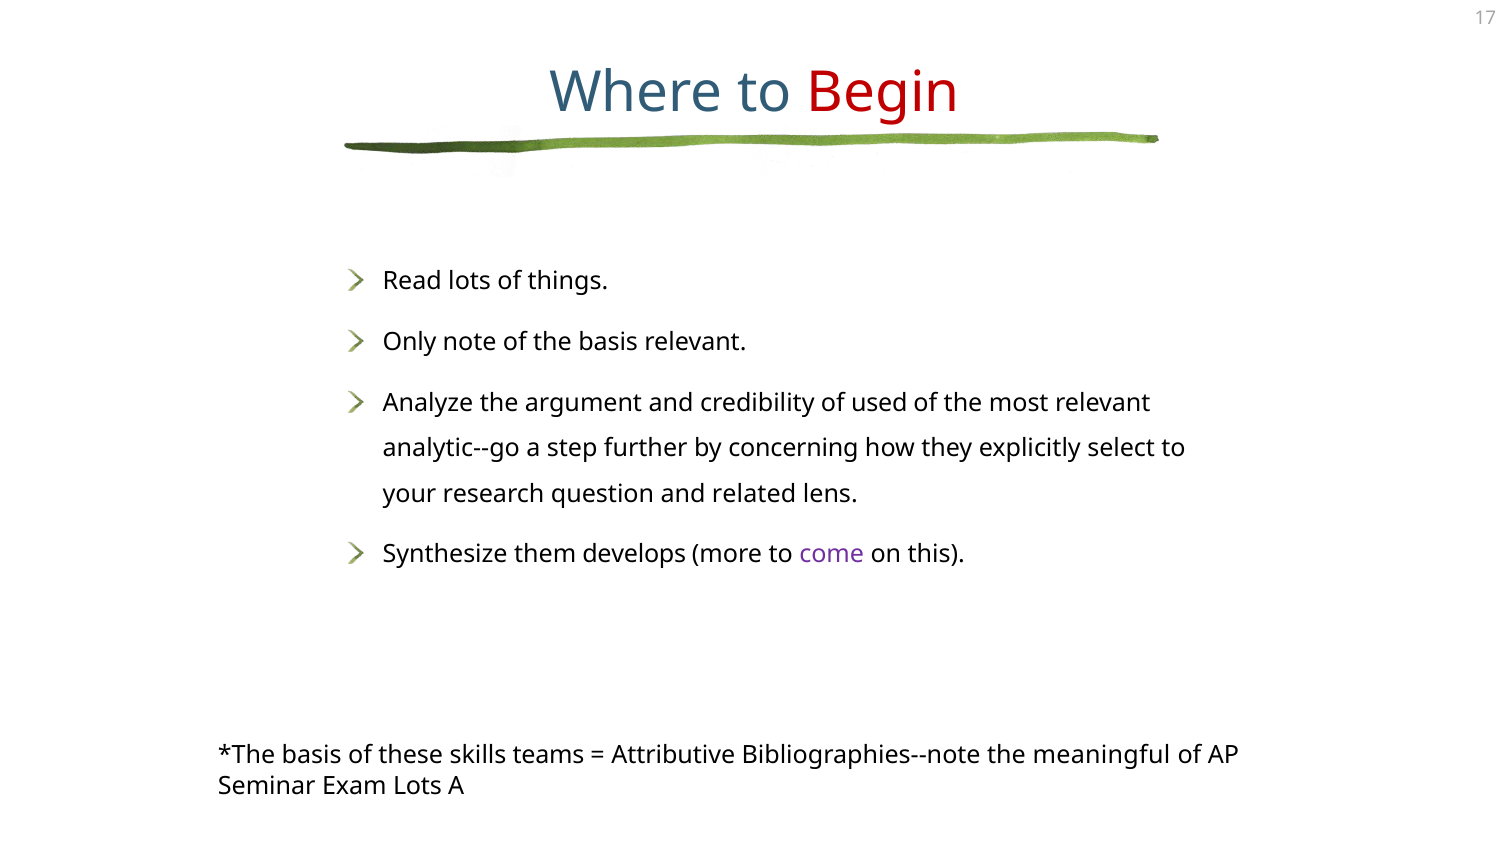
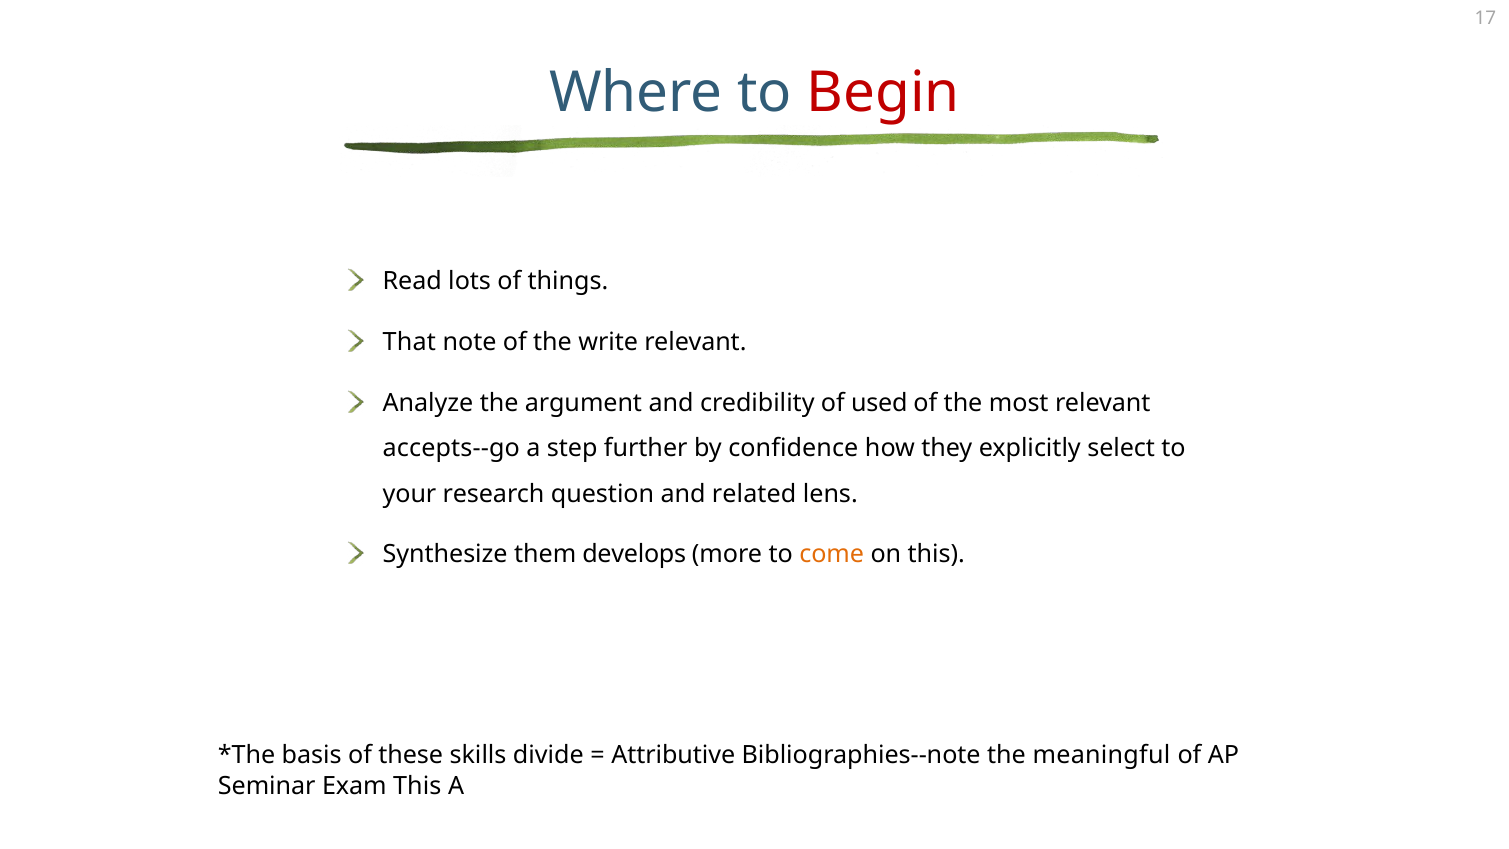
Only: Only -> That (409, 342)
the basis: basis -> write (608, 342)
analytic--go: analytic--go -> accepts--go (451, 448)
concerning: concerning -> confidence (793, 448)
come colour: purple -> orange (832, 555)
teams: teams -> divide (548, 755)
Exam Lots: Lots -> This (417, 786)
